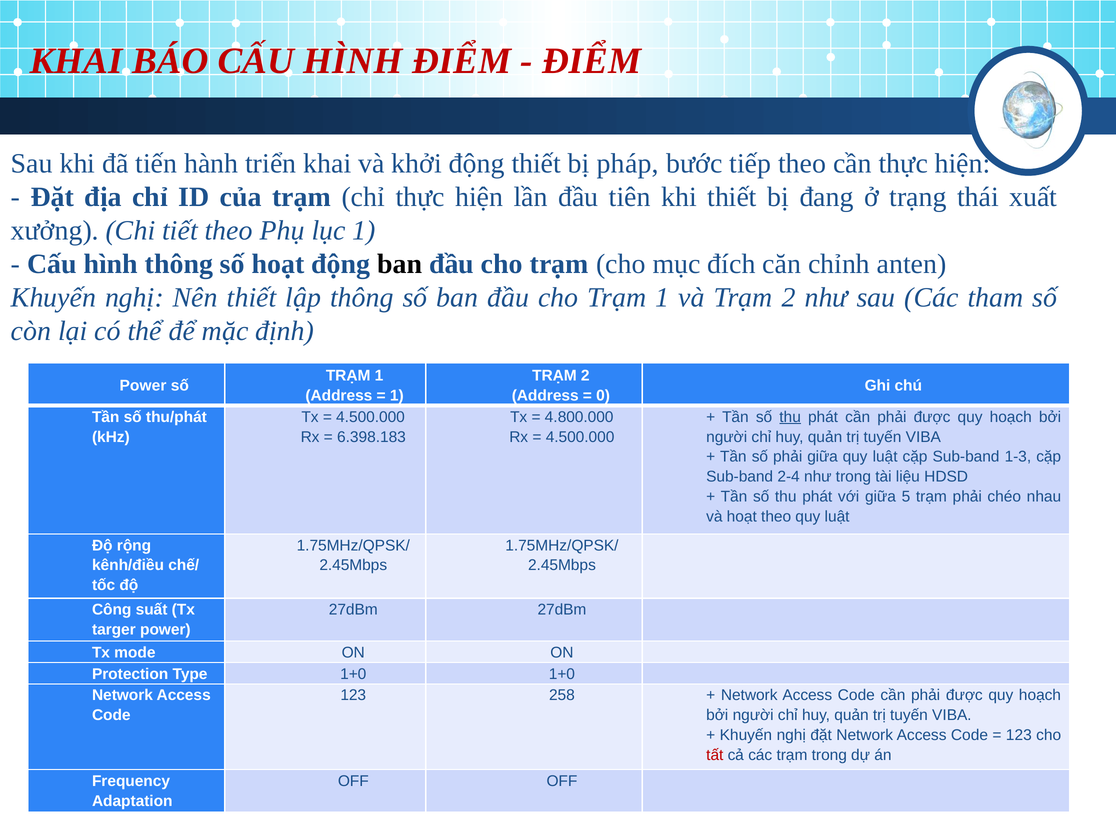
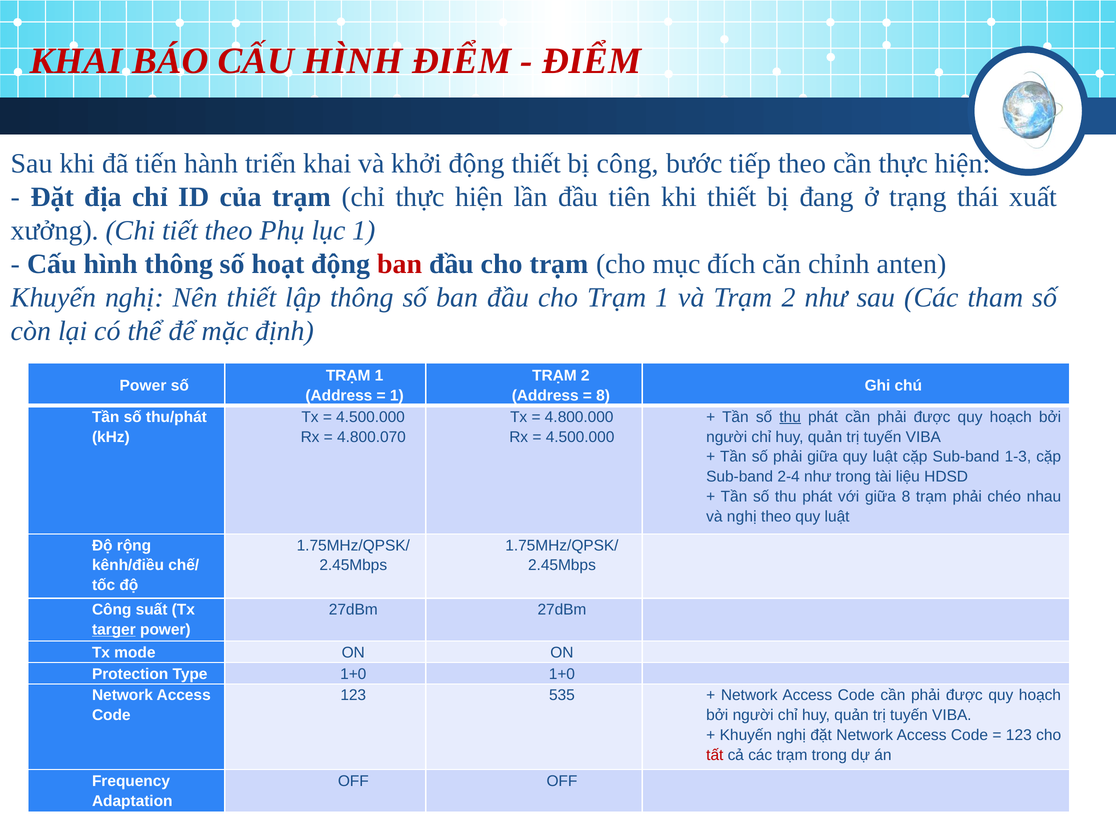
bị pháp: pháp -> công (628, 164)
ban colour: black -> red (400, 264)
0: 0 -> 8 (603, 396)
6.398.183: 6.398.183 -> 4.800.070 (371, 437)
giữa 5: 5 -> 8 (906, 497)
và hoạt: hoạt -> nghị (742, 517)
targer underline: none -> present (114, 630)
258: 258 -> 535 (562, 695)
